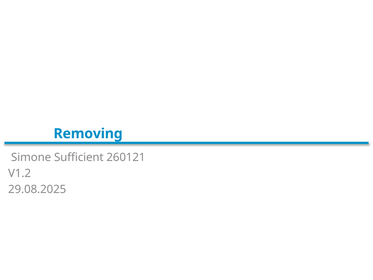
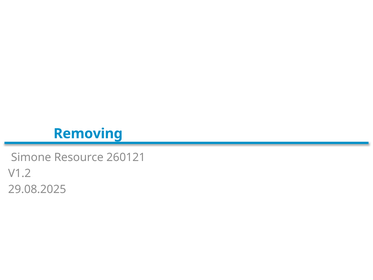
Sufficient: Sufficient -> Resource (79, 157)
